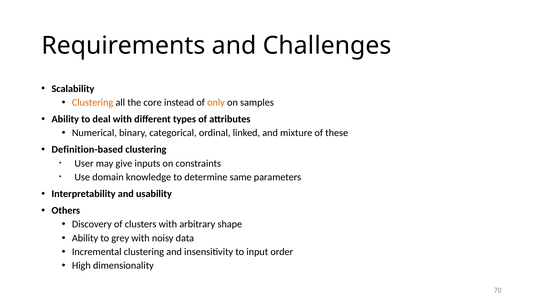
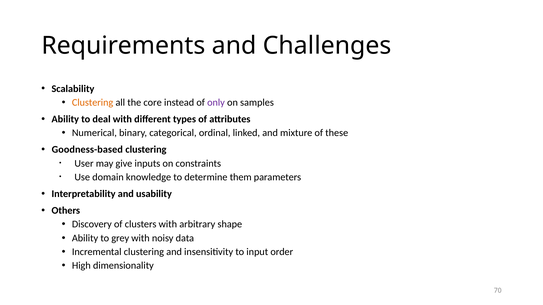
only colour: orange -> purple (216, 103)
Definition-based: Definition-based -> Goodness-based (87, 150)
same: same -> them (241, 177)
